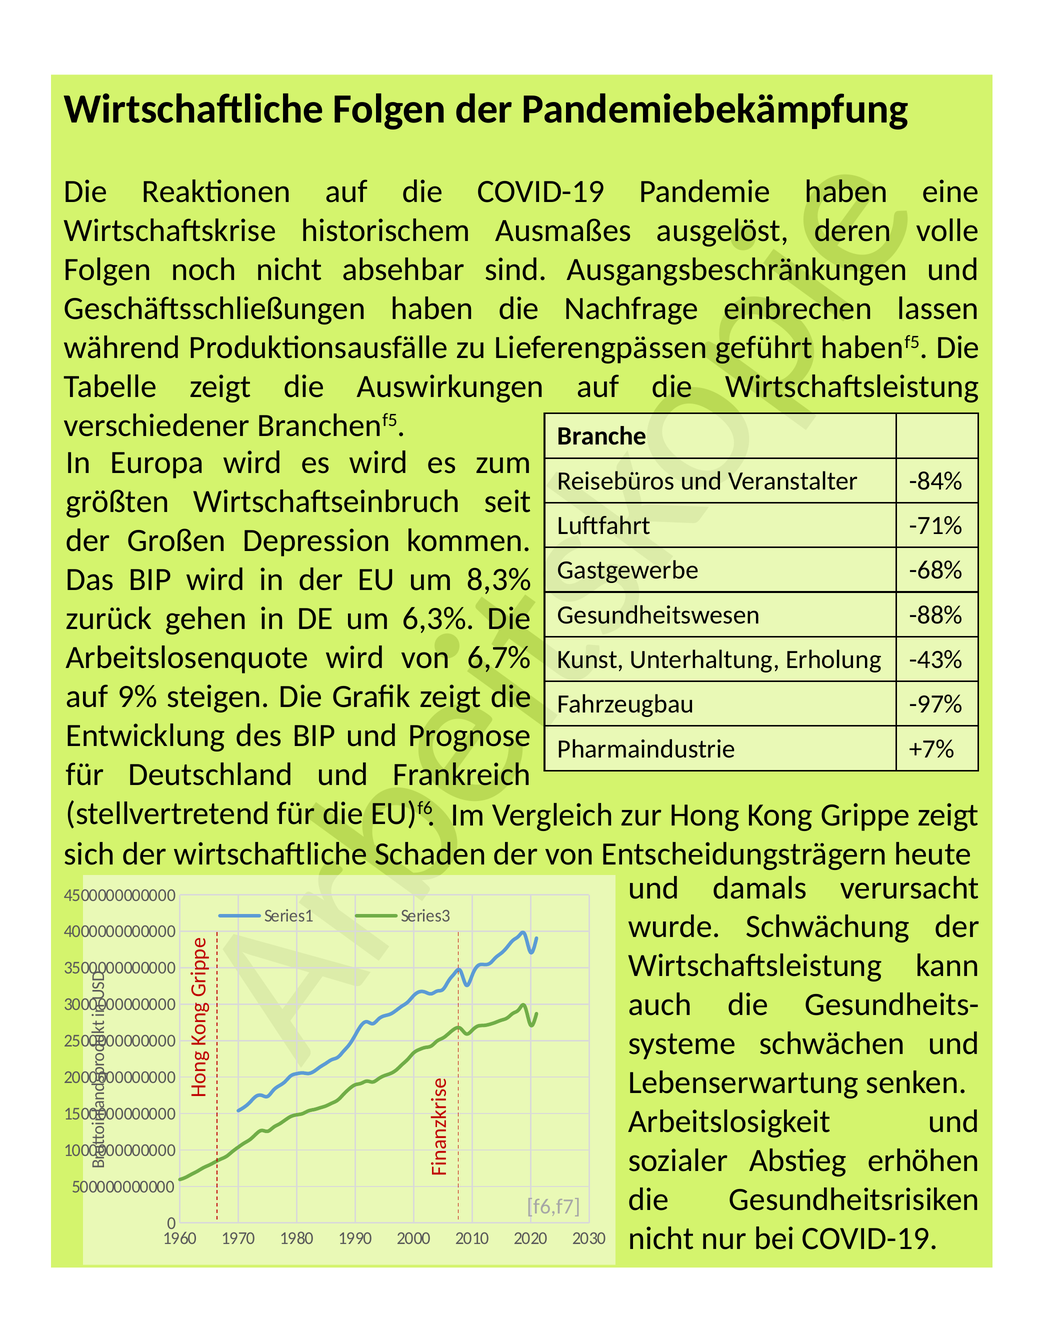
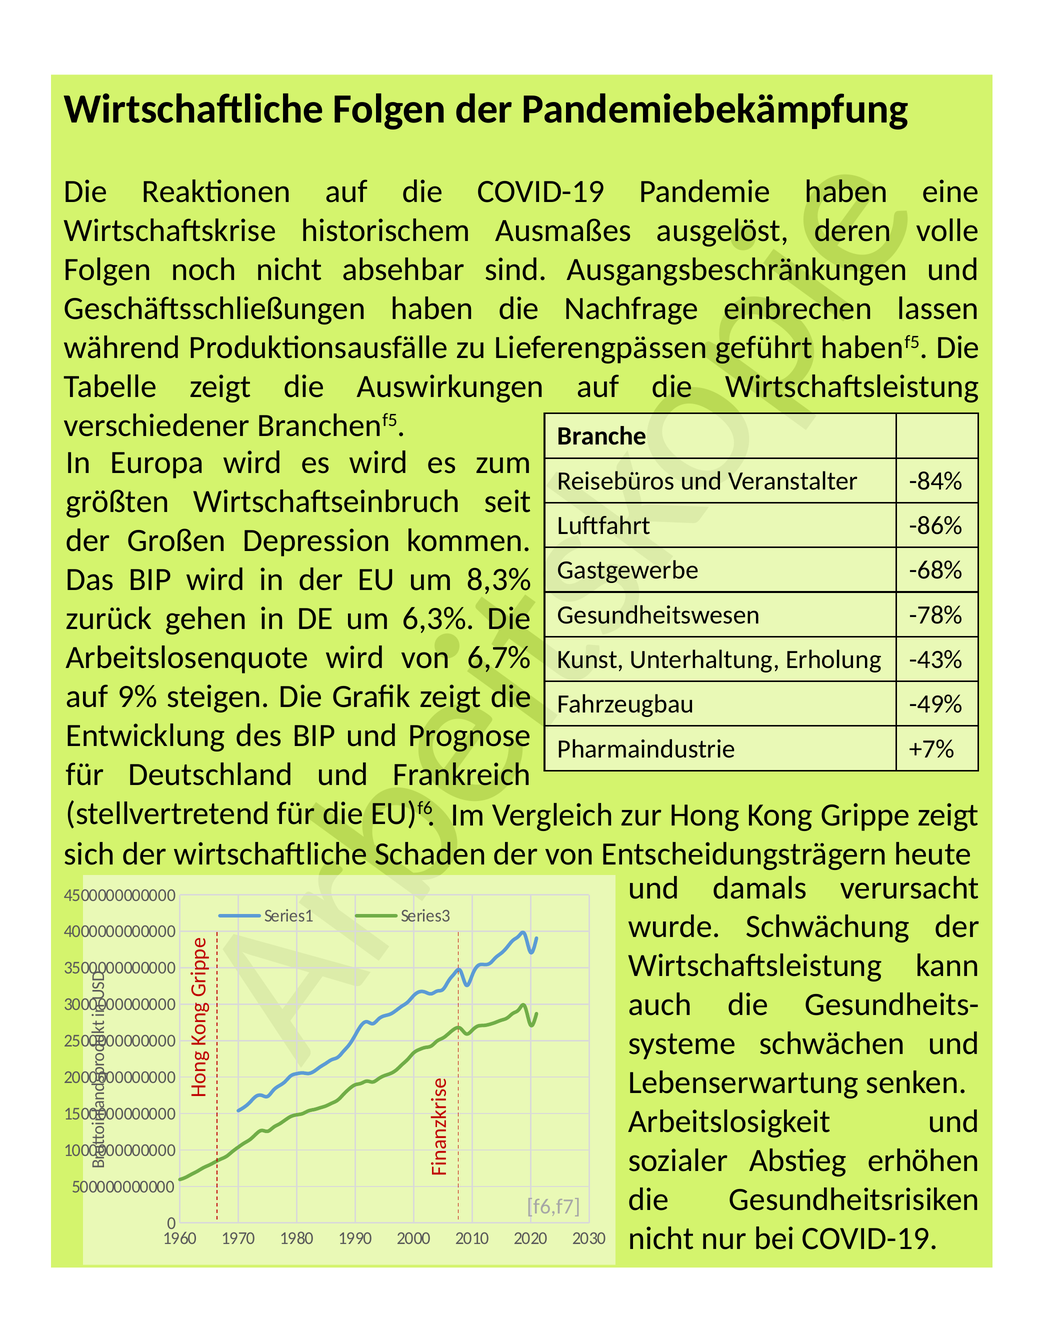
-71%: -71% -> -86% (936, 526)
-88%: -88% -> -78% (936, 615)
-97%: -97% -> -49% (936, 704)
